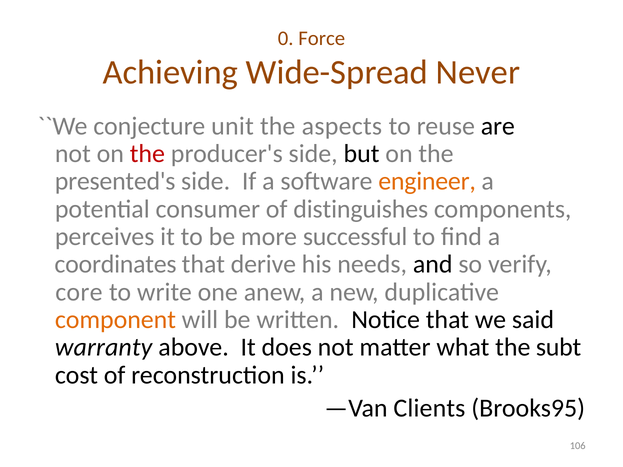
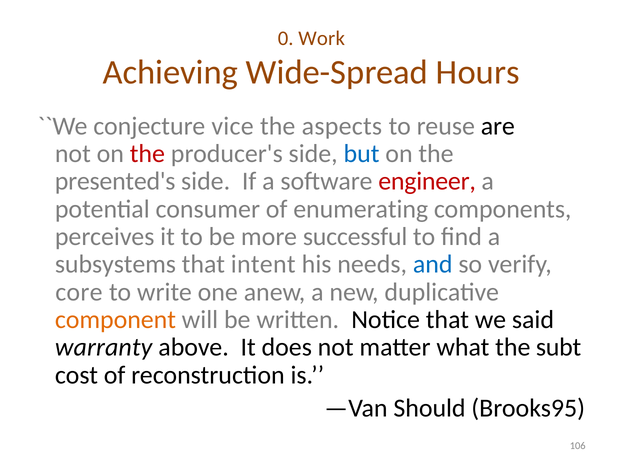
Force: Force -> Work (322, 38)
Never: Never -> Hours (478, 73)
unit: unit -> vice (233, 126)
but colour: black -> blue (362, 154)
engineer colour: orange -> red (427, 181)
distinguishes: distinguishes -> enumerating (361, 209)
coordinates: coordinates -> subsystems (115, 265)
derive: derive -> intent (263, 265)
and colour: black -> blue (433, 265)
Clients: Clients -> Should (430, 408)
